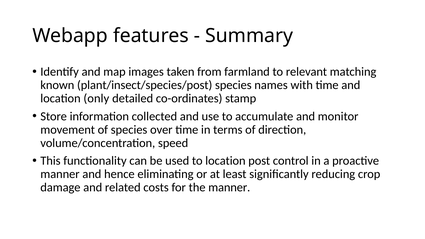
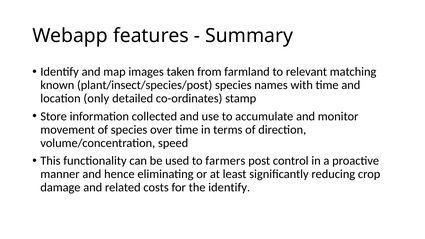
to location: location -> farmers (225, 161)
the manner: manner -> identify (229, 188)
